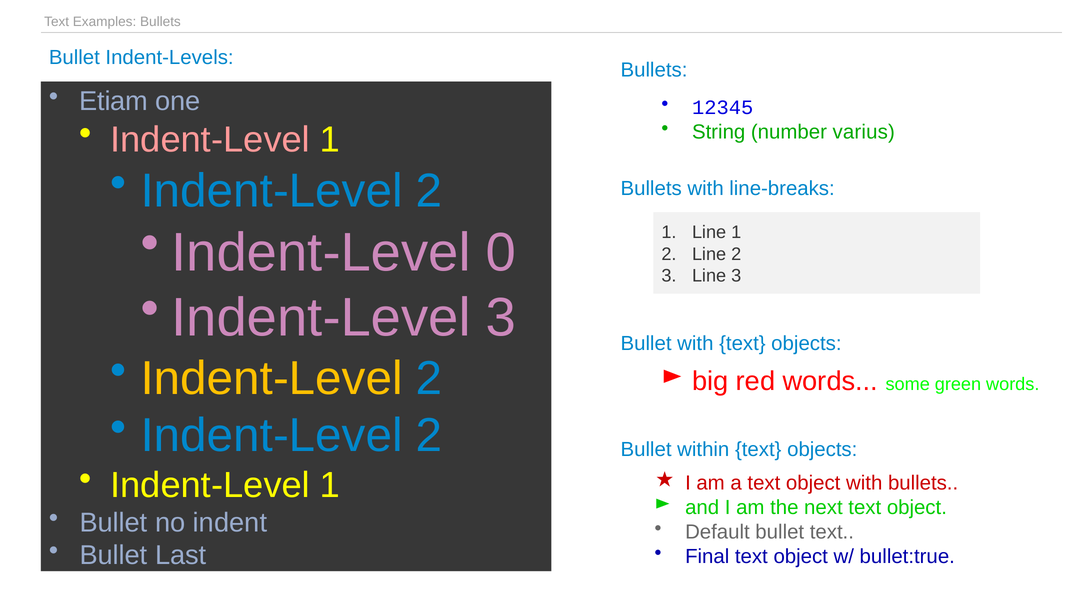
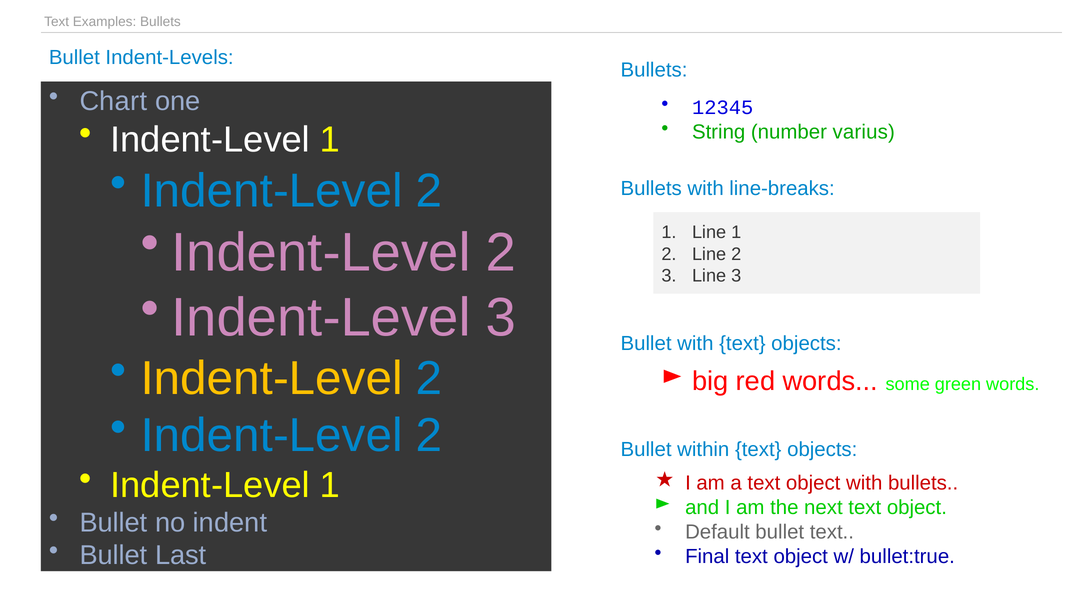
Etiam: Etiam -> Chart (113, 101)
Indent-Level colour: pink -> white (210, 140)
0: 0 -> 2 (501, 253)
